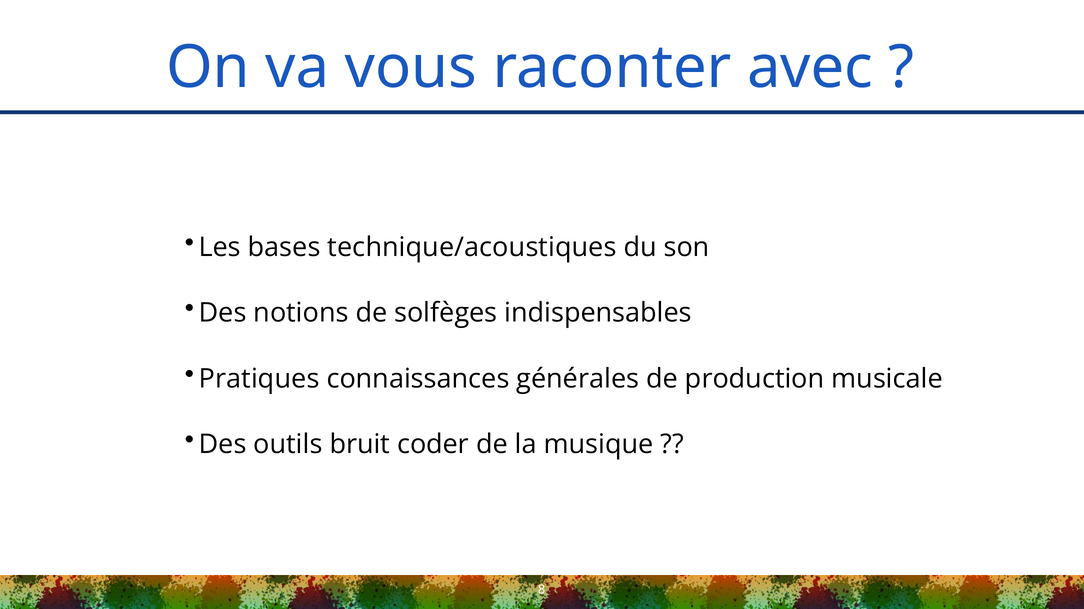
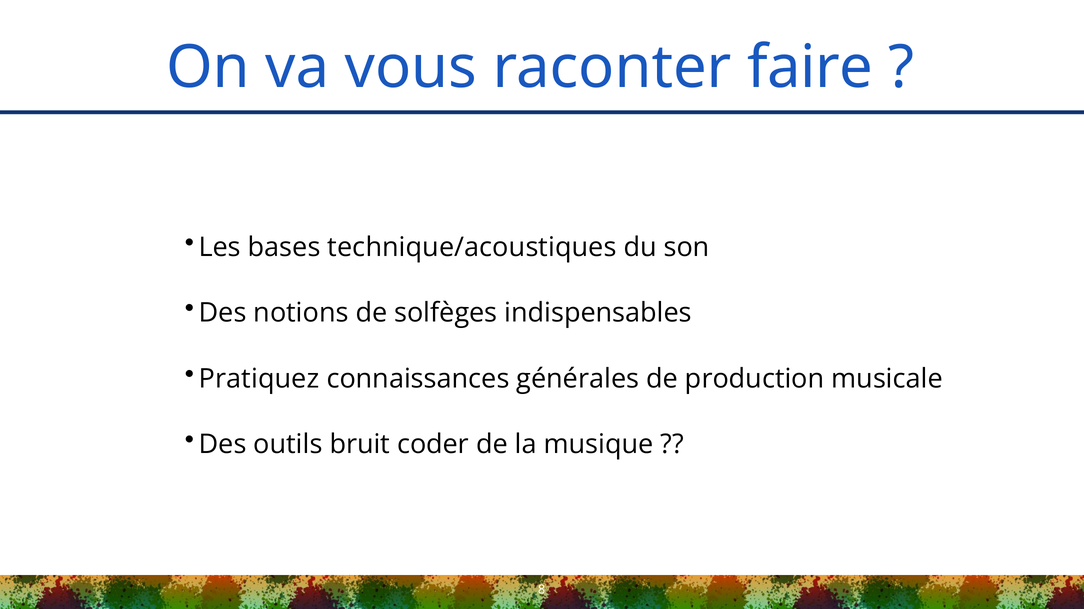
avec: avec -> faire (810, 68)
Pratiques: Pratiques -> Pratiquez (259, 379)
